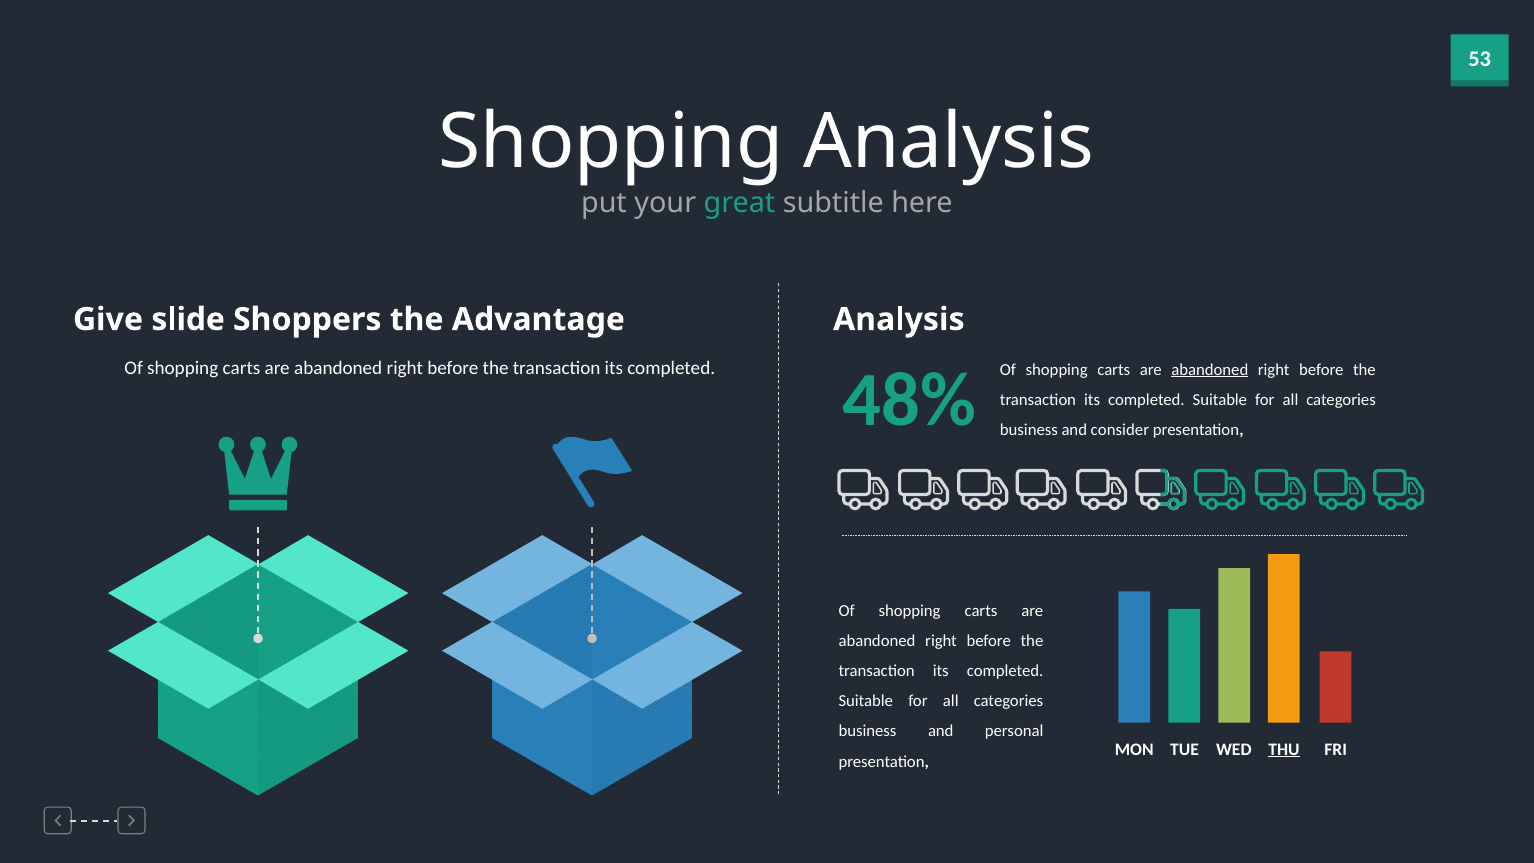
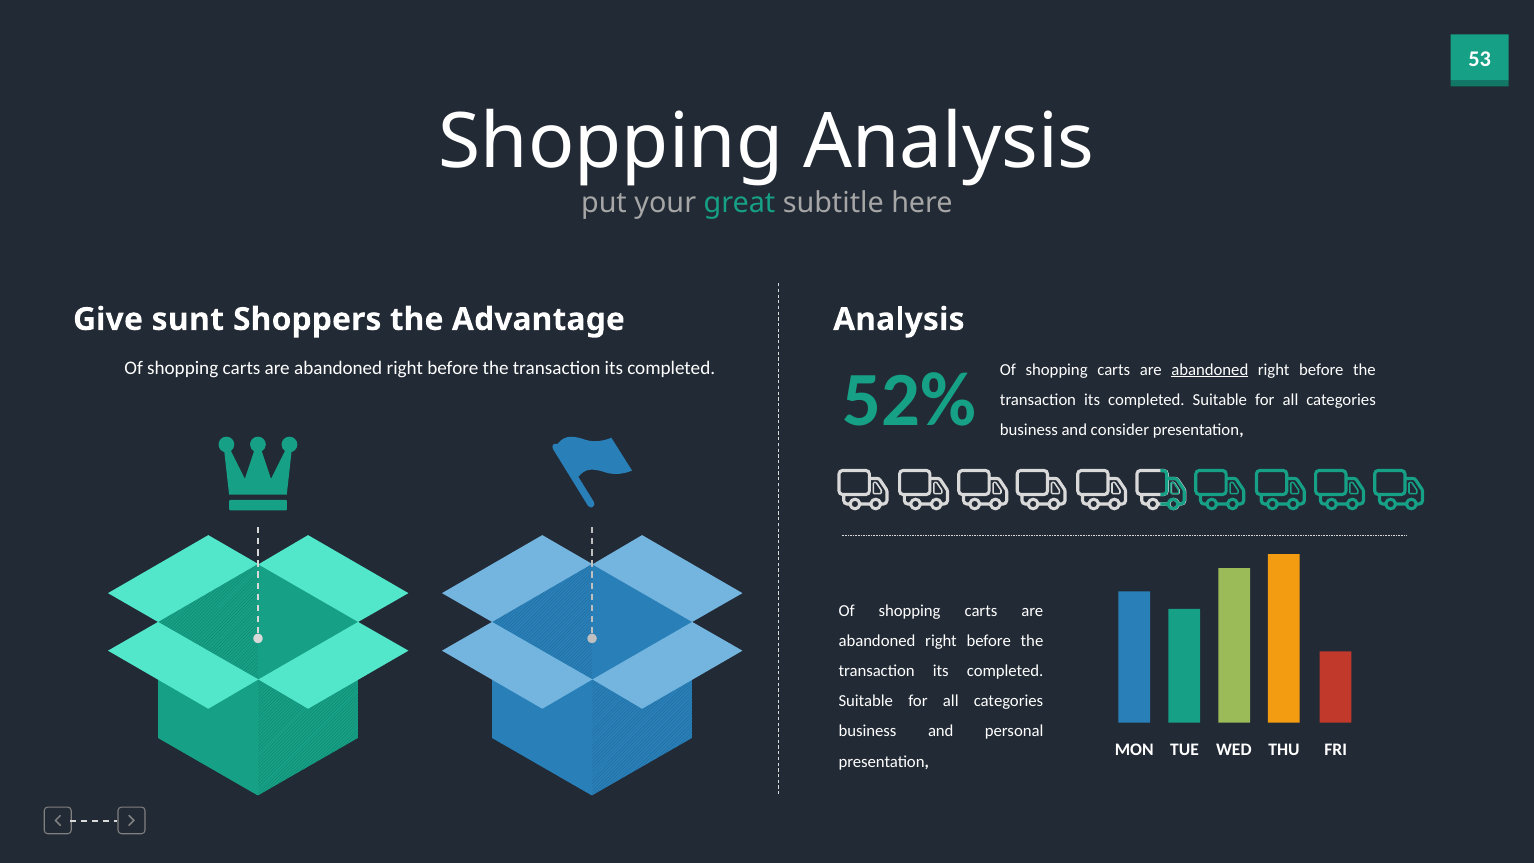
slide: slide -> sunt (188, 319)
48%: 48% -> 52% (909, 400)
THU underline: present -> none (1284, 749)
